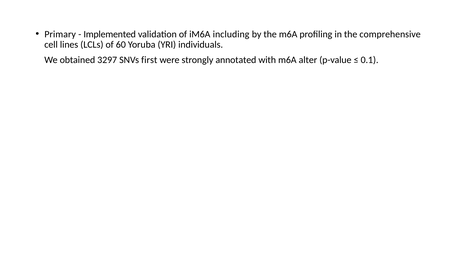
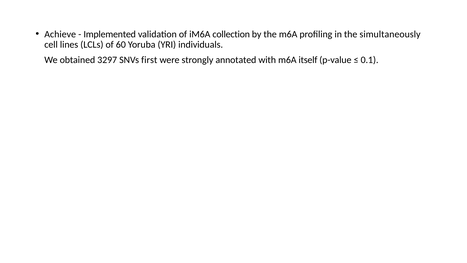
Primary: Primary -> Achieve (60, 34)
including: including -> collection (231, 34)
comprehensive: comprehensive -> simultaneously (390, 34)
alter: alter -> itself (308, 60)
